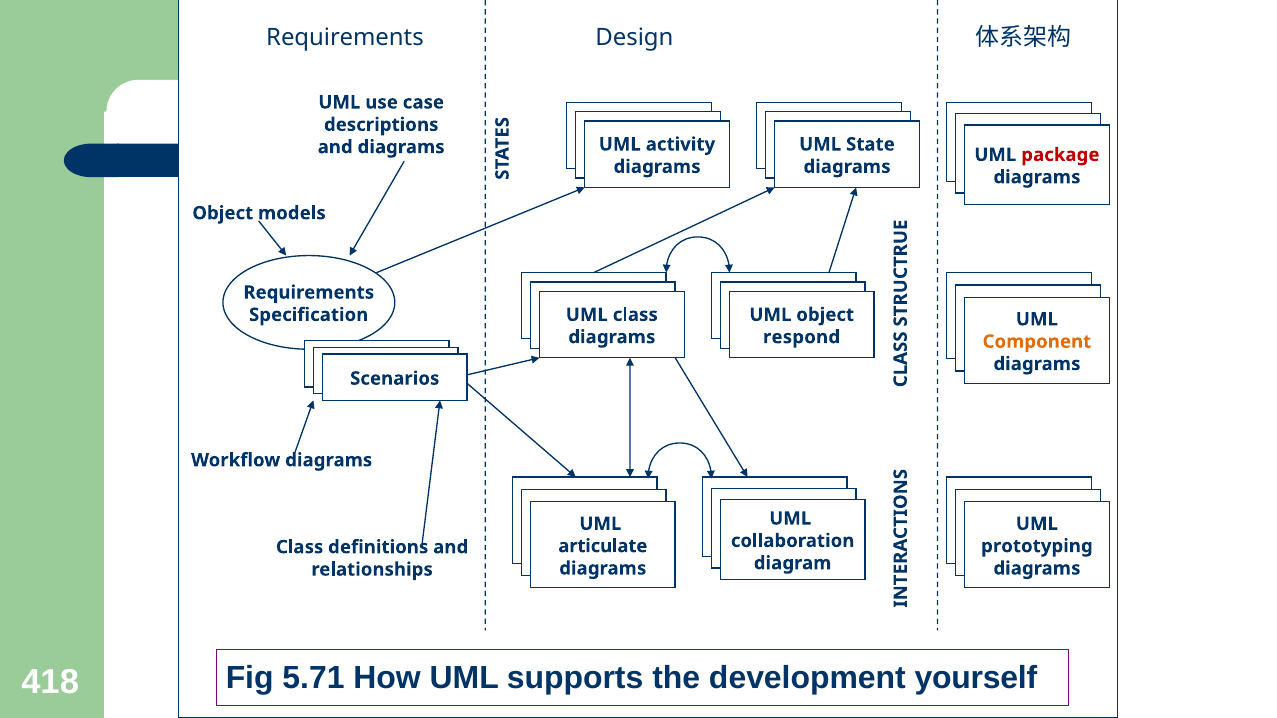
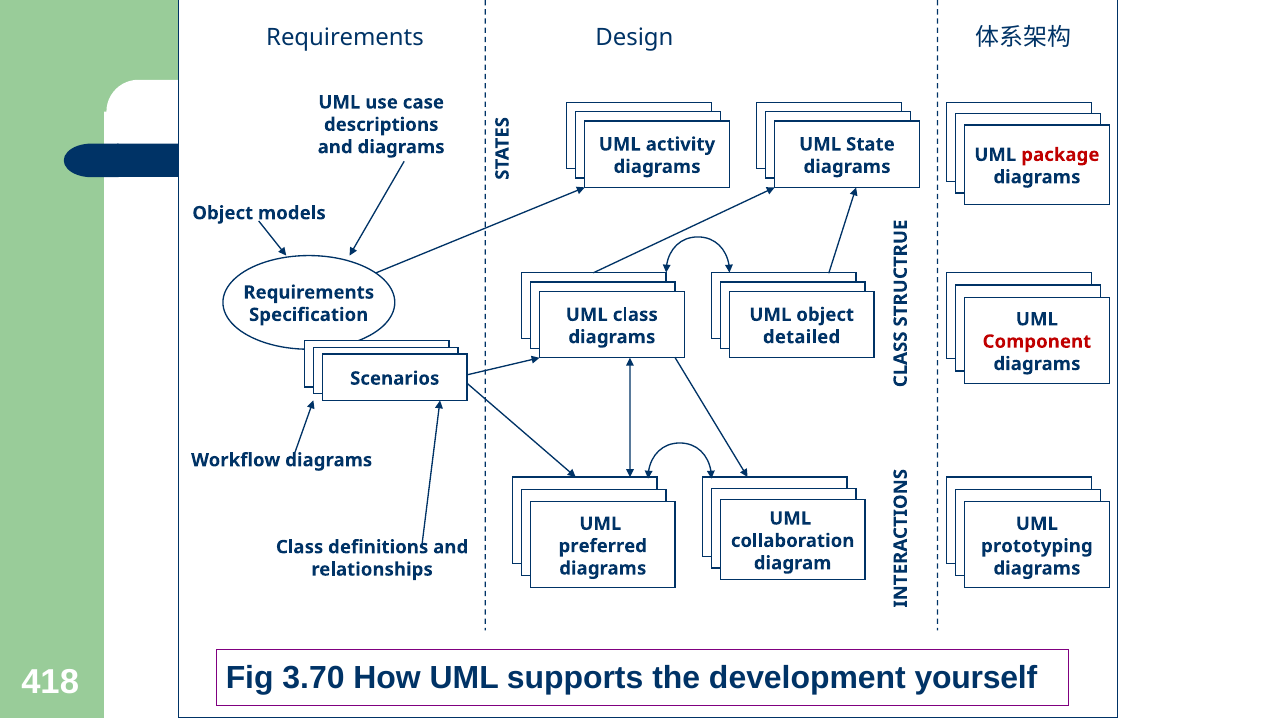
respond: respond -> detailed (802, 337)
Component colour: orange -> red (1037, 342)
articulate: articulate -> preferred (603, 546)
5.71: 5.71 -> 3.70 (313, 678)
